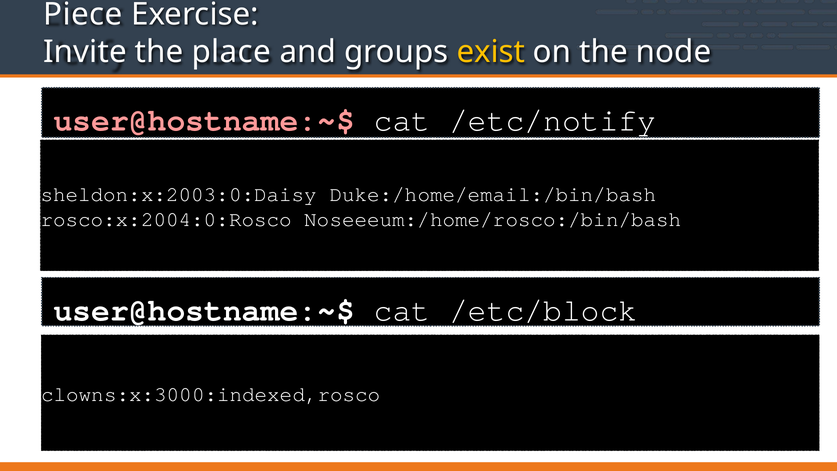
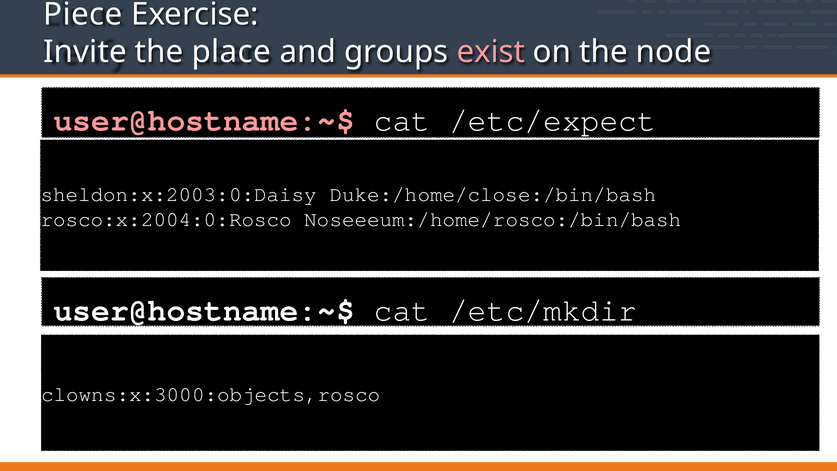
exist colour: yellow -> pink (491, 52)
/etc/notify: /etc/notify -> /etc/expect (553, 120)
Duke:/home/email:/bin/bash: Duke:/home/email:/bin/bash -> Duke:/home/close:/bin/bash (493, 194)
/etc/block: /etc/block -> /etc/mkdir (543, 310)
clowns:x:3000:indexed,rosco: clowns:x:3000:indexed,rosco -> clowns:x:3000:objects,rosco (211, 394)
